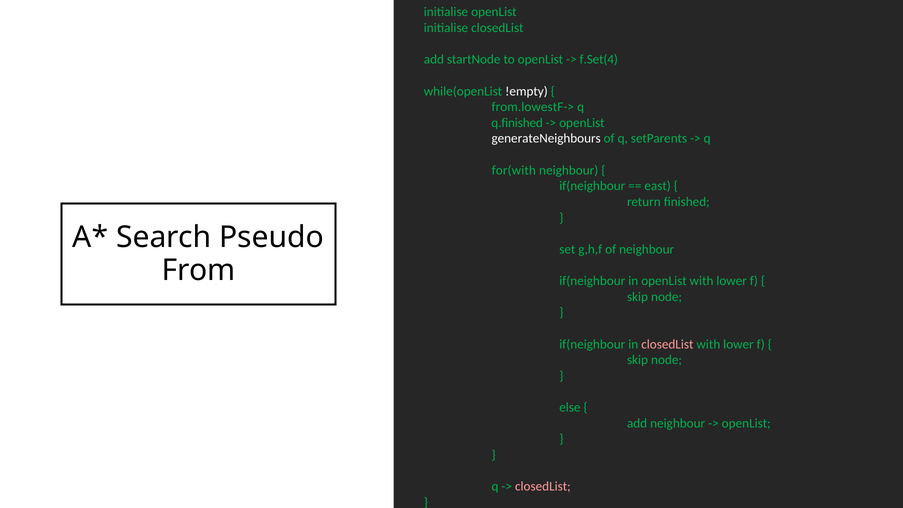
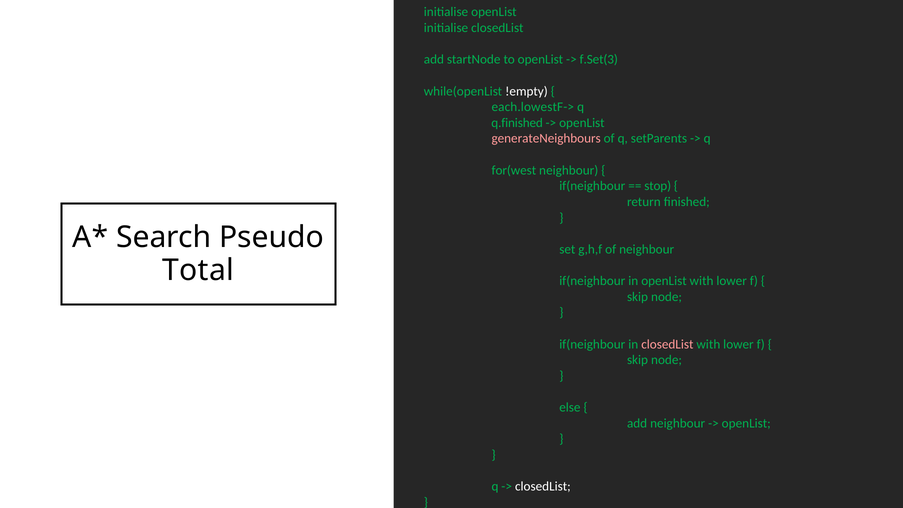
f.Set(4: f.Set(4 -> f.Set(3 (599, 60)
from.lowestF->: from.lowestF-> -> each.lowestF-> (533, 107)
generateNeighbours colour: white -> pink (546, 139)
for(with: for(with -> for(west (514, 170)
east: east -> stop (658, 186)
From: From -> Total (198, 270)
closedList colour: pink -> white (543, 486)
